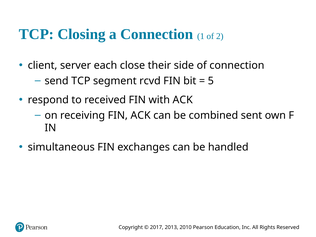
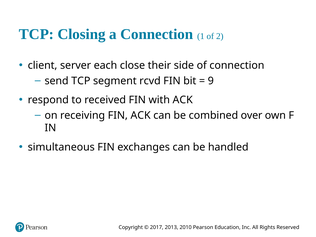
5: 5 -> 9 (211, 81)
sent: sent -> over (252, 115)
